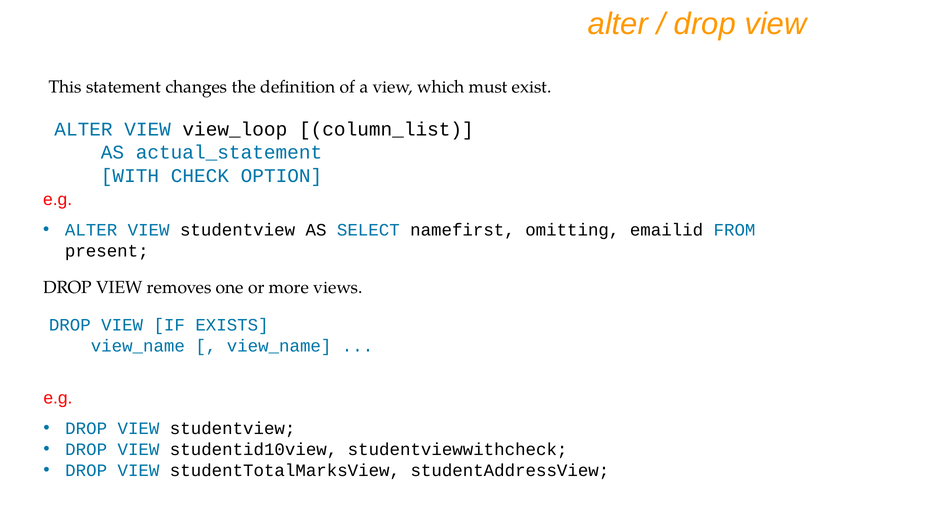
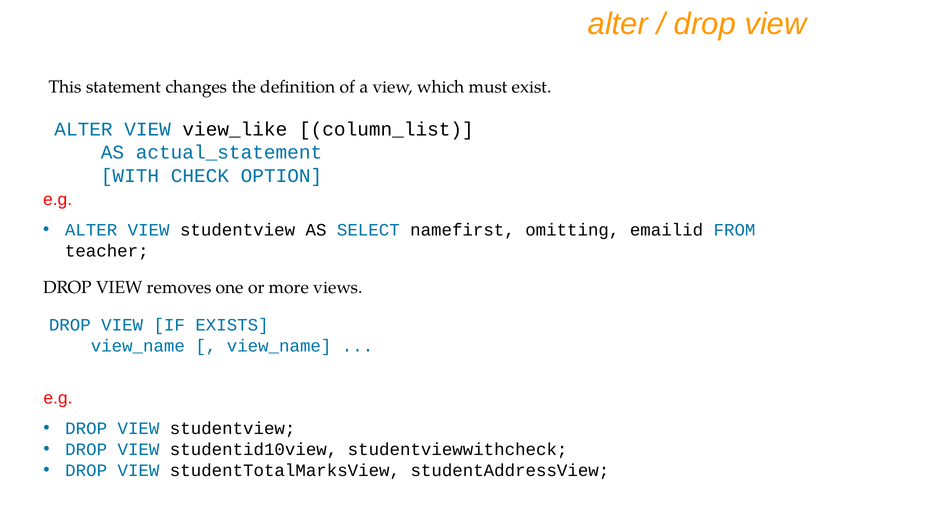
view_loop: view_loop -> view_like (235, 129)
present: present -> teacher (107, 251)
